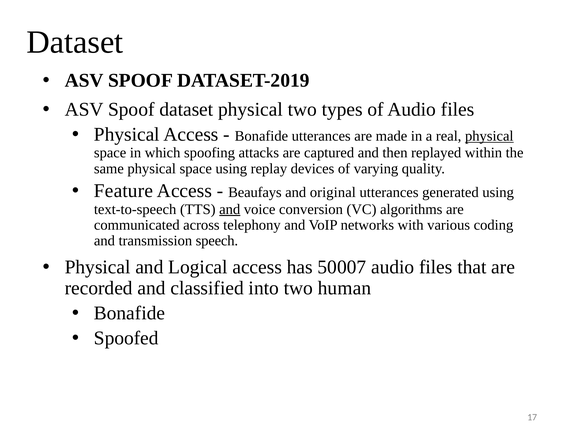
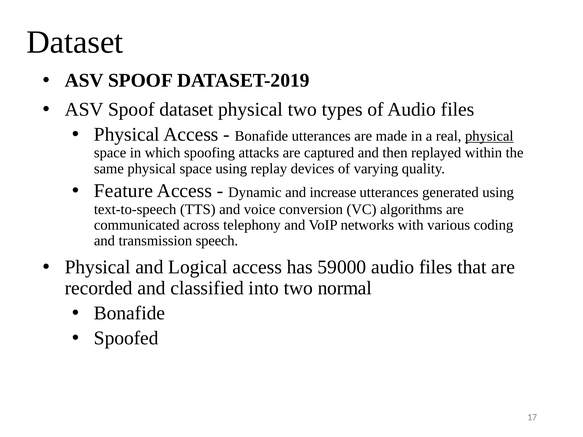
Beaufays: Beaufays -> Dynamic (255, 193)
original: original -> increase (333, 193)
and underline: present -> none (230, 209)
50007: 50007 -> 59000 (342, 267)
human: human -> normal (345, 288)
